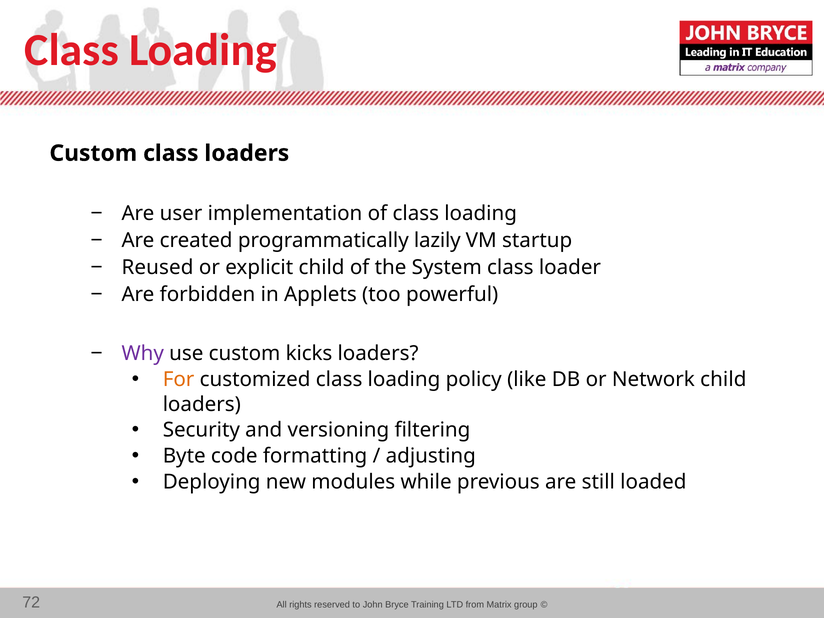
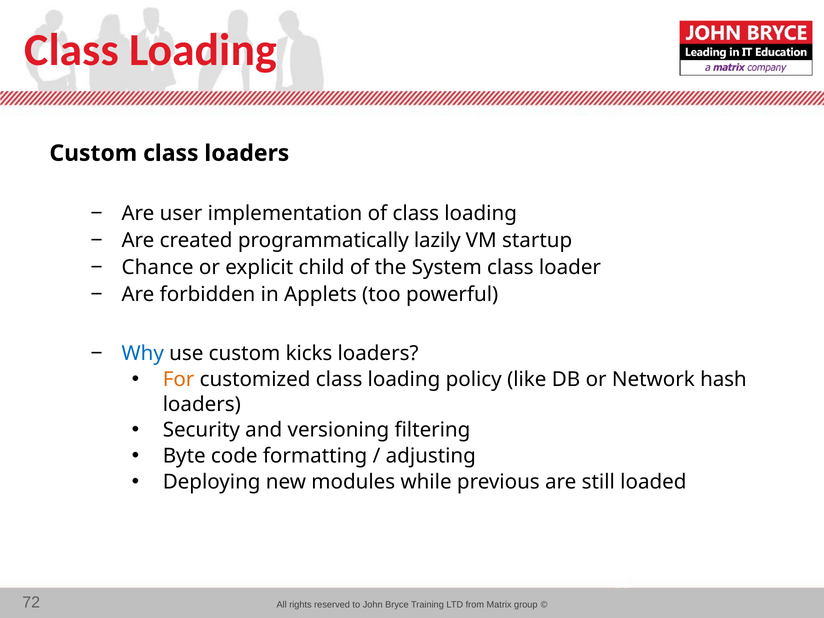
Reused: Reused -> Chance (158, 268)
Why colour: purple -> blue (143, 354)
Network child: child -> hash (723, 380)
